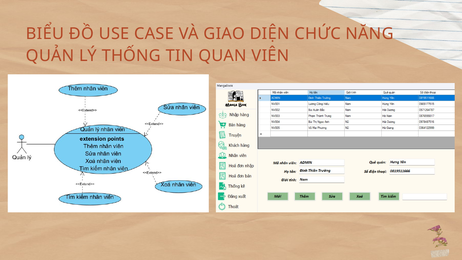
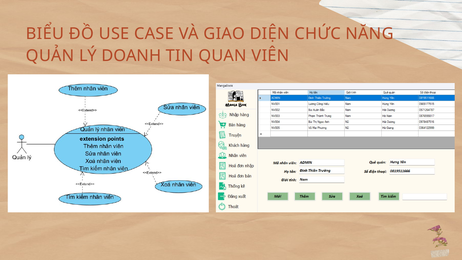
THỐNG: THỐNG -> DOANH (131, 56)
